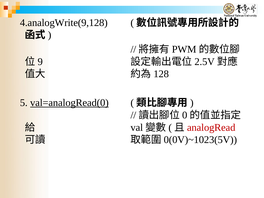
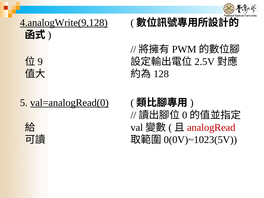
4.analogWrite(9,128 underline: none -> present (64, 23)
